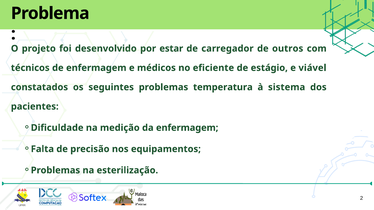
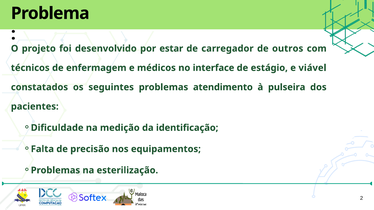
eficiente: eficiente -> interface (214, 68)
temperatura: temperatura -> atendimento (223, 87)
sistema: sistema -> pulseira (287, 87)
enfermagem: enfermagem -> identificação (187, 128)
